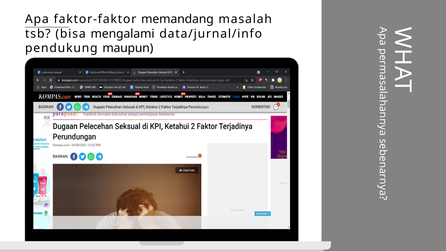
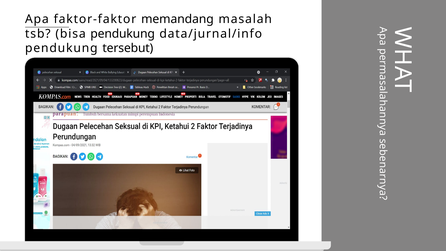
bisa mengalami: mengalami -> pendukung (123, 34)
maupun: maupun -> tersebut (128, 48)
